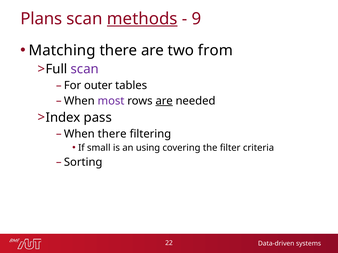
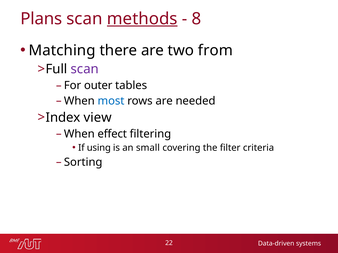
9: 9 -> 8 (197, 19)
most colour: purple -> blue (111, 101)
are underline: present -> none (164, 101)
pass: pass -> view (98, 118)
When there: there -> effect (112, 134)
small: small -> using (99, 148)
using: using -> small (148, 148)
